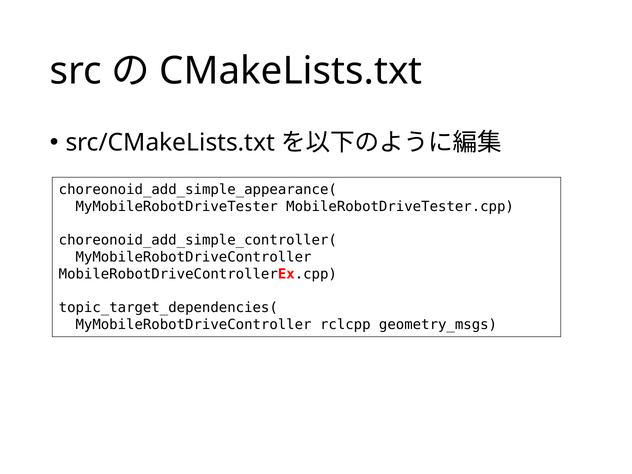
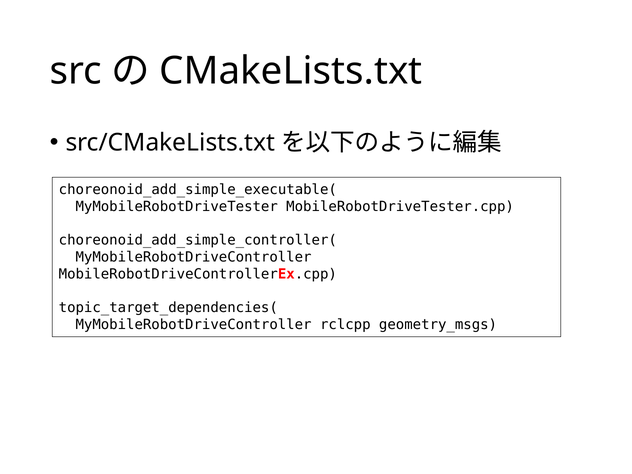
choreonoid_add_simple_appearance(: choreonoid_add_simple_appearance( -> choreonoid_add_simple_executable( (198, 190)
